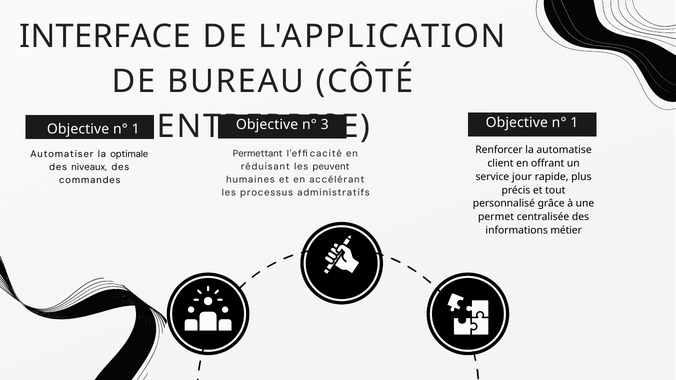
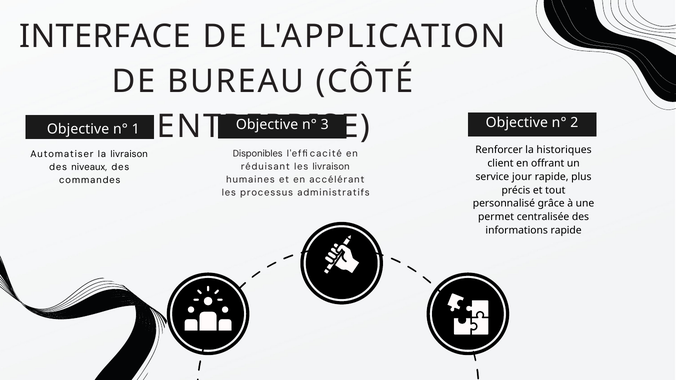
1: 1 -> 2 (574, 123)
automatise: automatise -> historiques (564, 150)
Permettant: Permettant -> Disponibles (258, 154)
la optimale: optimale -> livraison (129, 154)
les peuvent: peuvent -> livraison (331, 167)
informations métier: métier -> rapide (566, 231)
